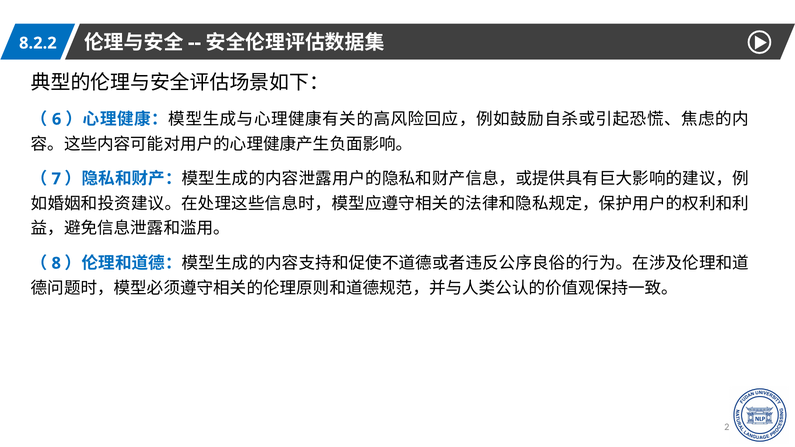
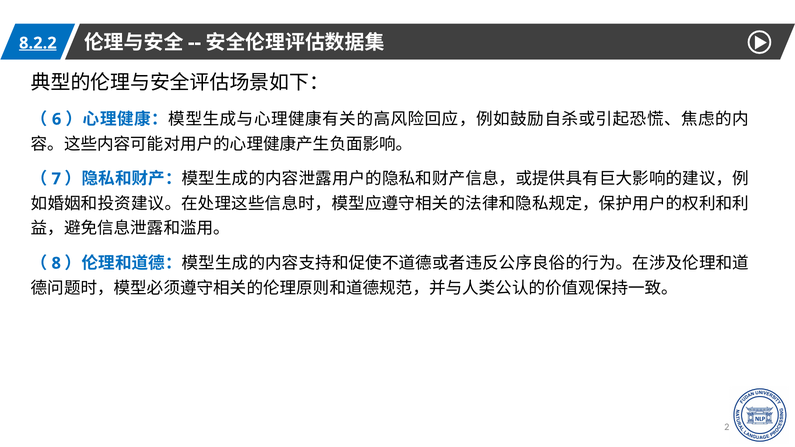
8.2.2 underline: none -> present (38, 43)
